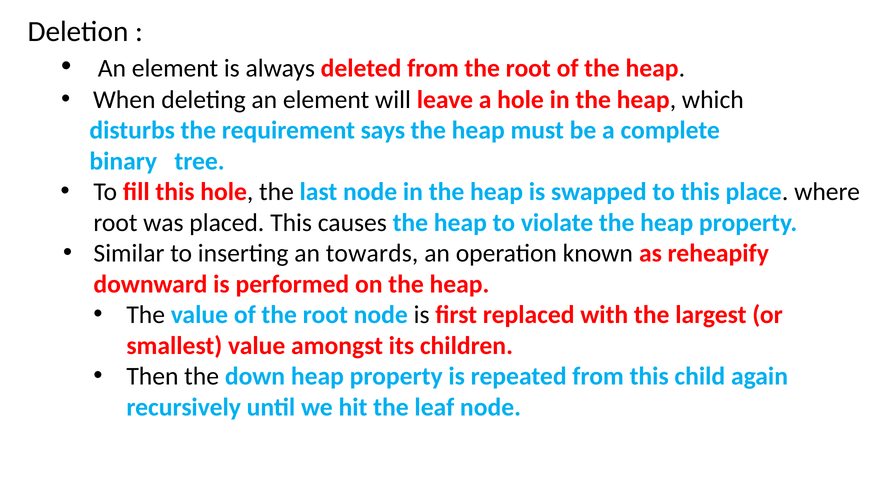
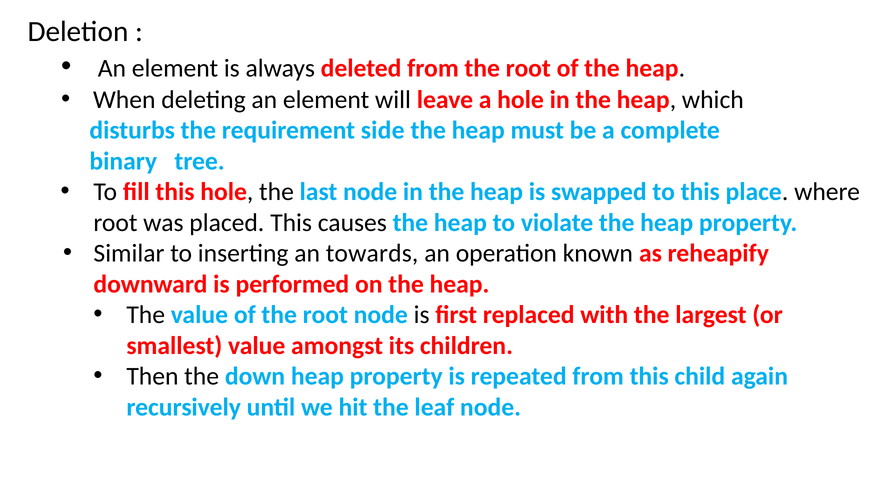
says: says -> side (383, 130)
